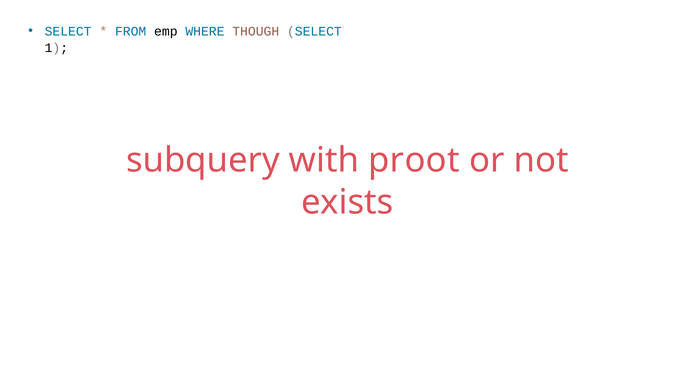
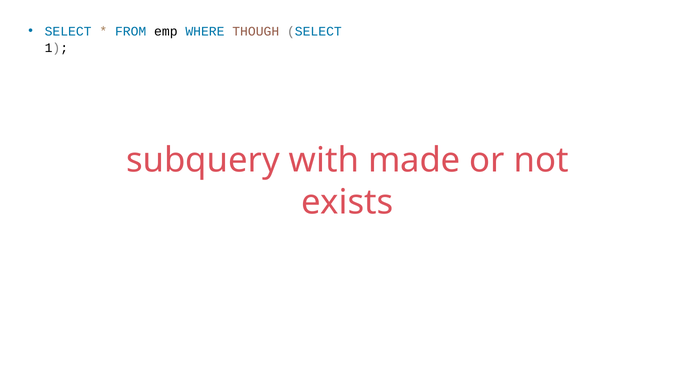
proot: proot -> made (414, 160)
